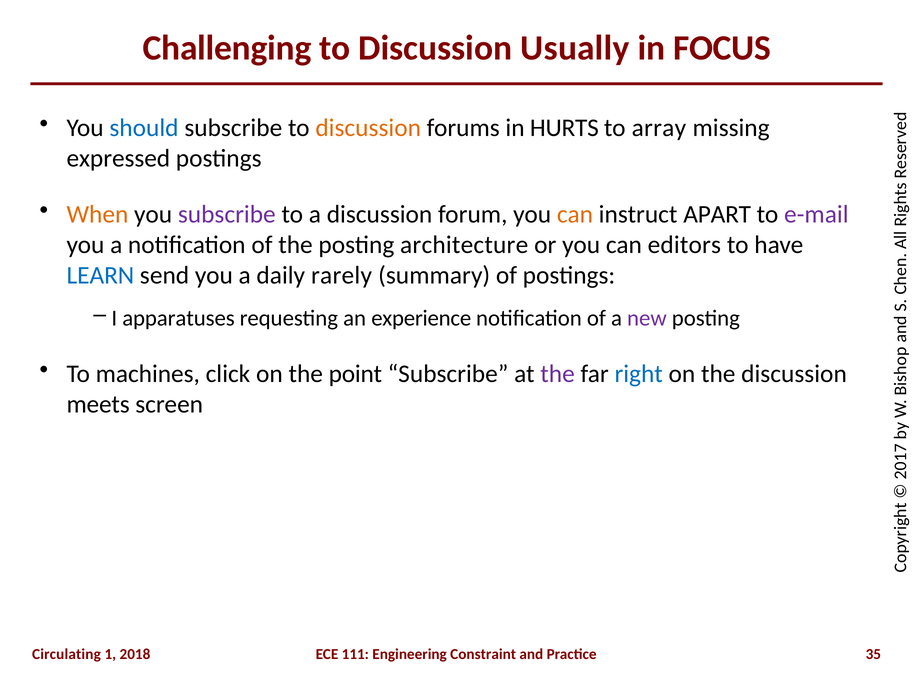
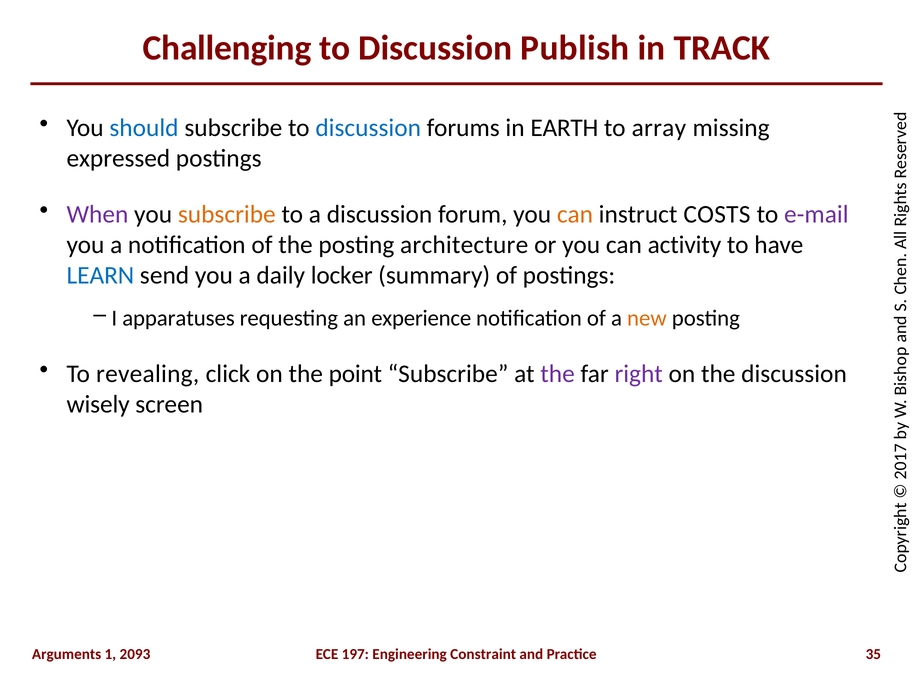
Usually: Usually -> Publish (575, 48)
FOCUS: FOCUS -> TRACK (722, 48)
discussion colour: orange -> blue (368, 128)
HURTS: HURTS -> EARTH (564, 128)
When colour: orange -> purple (97, 214)
subscribe colour: purple -> orange (227, 214)
APART: APART -> COSTS (717, 214)
editors: editors -> activity (684, 245)
rarely: rarely -> locker (342, 275)
new colour: purple -> orange (647, 318)
machines: machines -> revealing (148, 374)
right colour: blue -> purple (639, 374)
meets: meets -> wisely (98, 404)
Circulating: Circulating -> Arguments (67, 654)
2018: 2018 -> 2093 (135, 654)
111: 111 -> 197 (355, 654)
